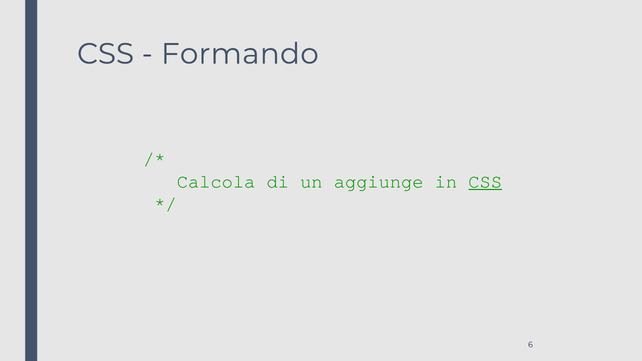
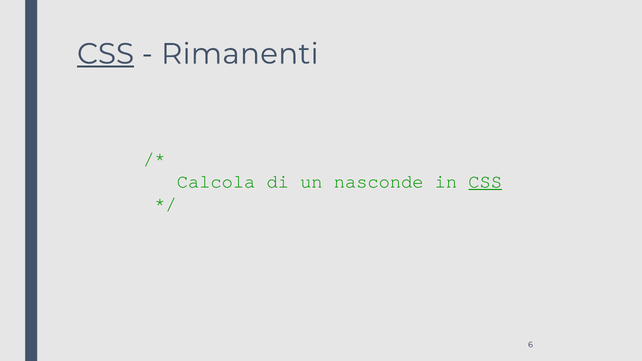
CSS underline: none -> present (106, 54)
Formando: Formando -> Rimanenti (240, 54)
aggiunge: aggiunge -> nasconde (379, 181)
